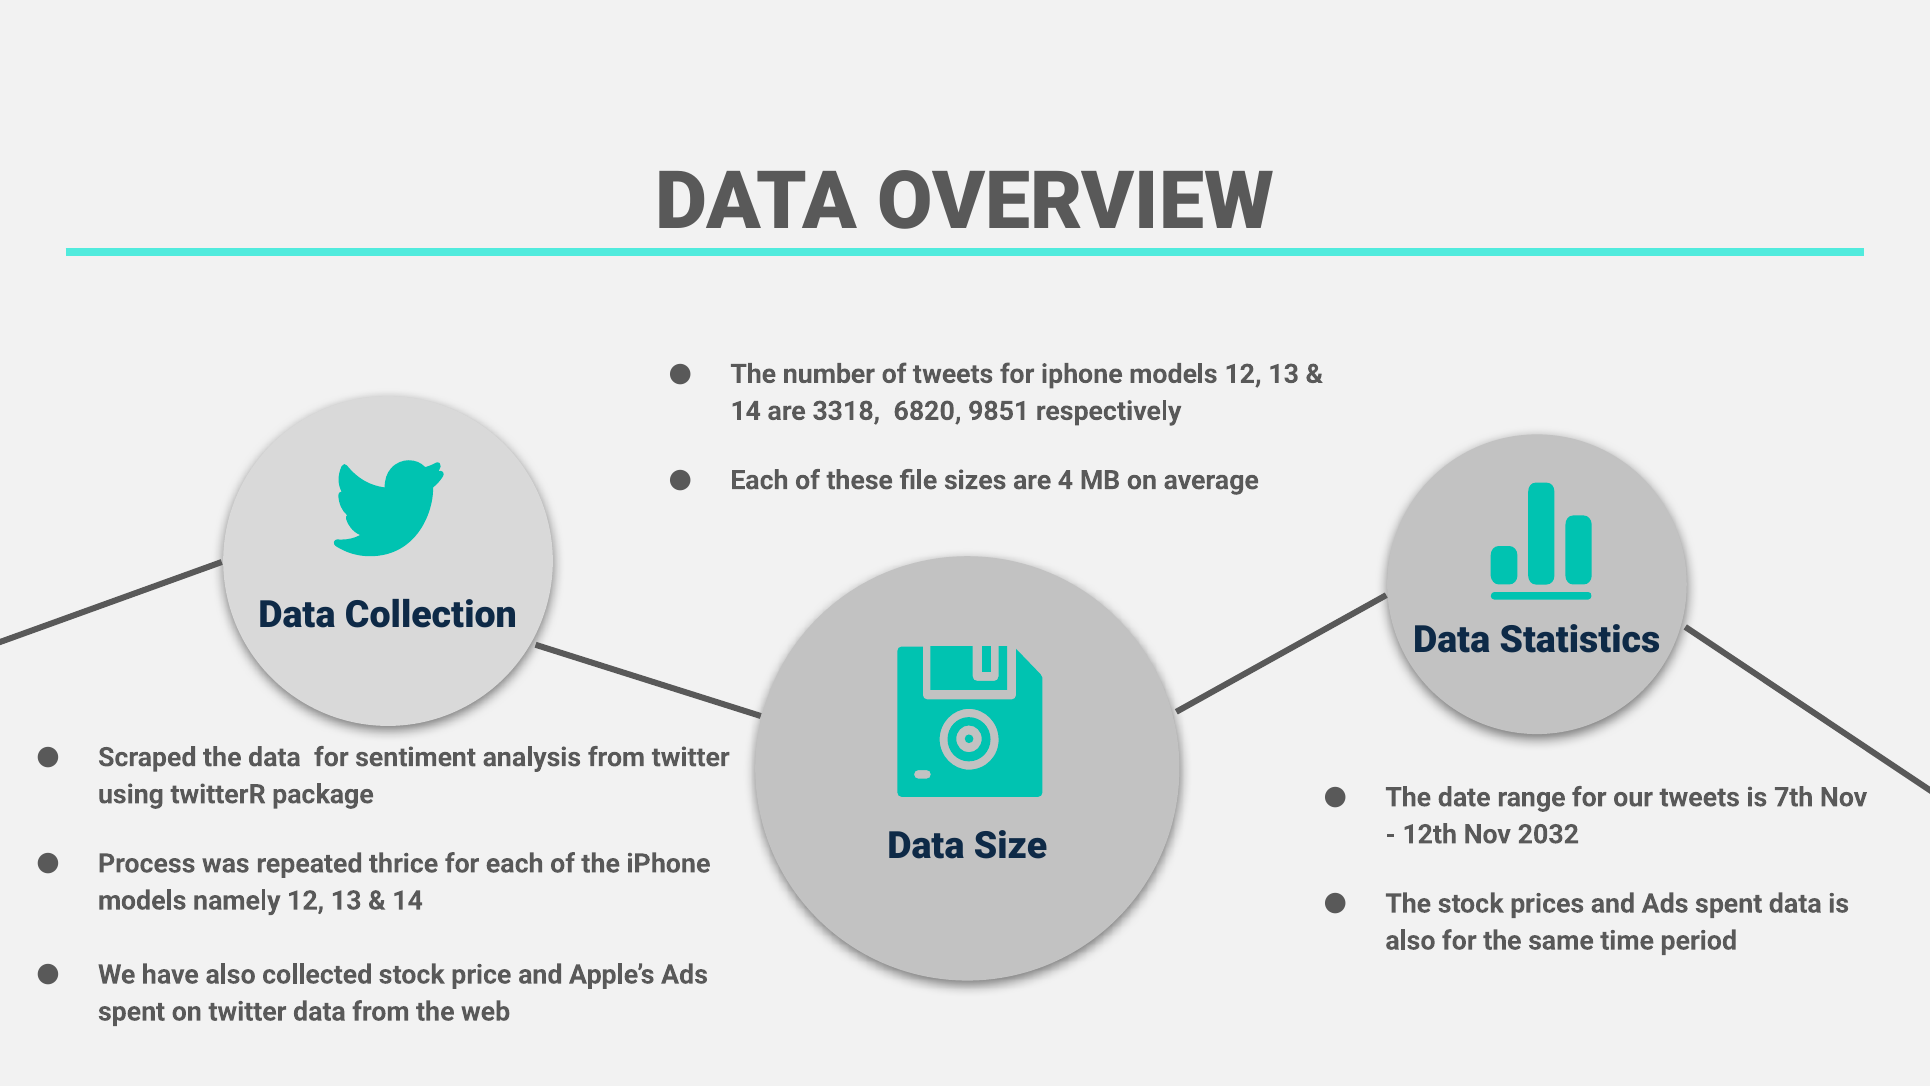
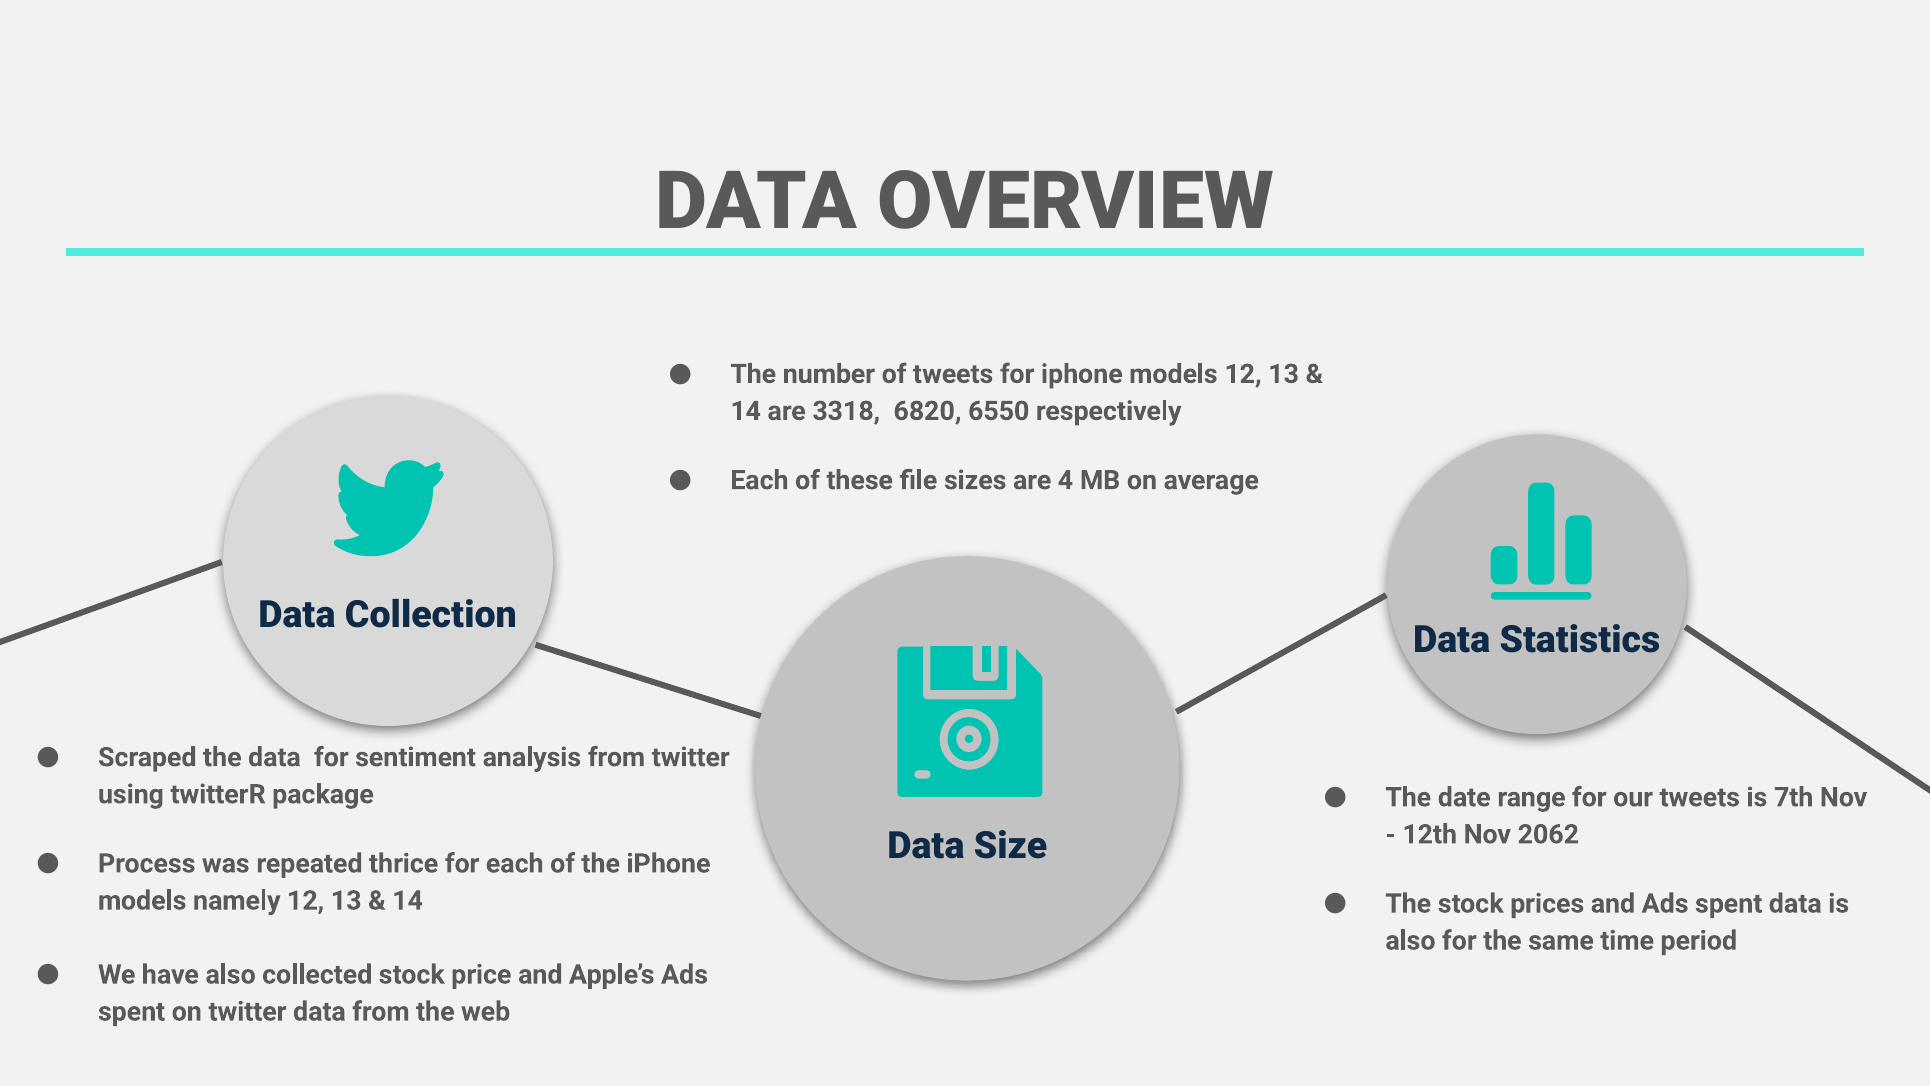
9851: 9851 -> 6550 (999, 411)
2032: 2032 -> 2062 (1548, 834)
